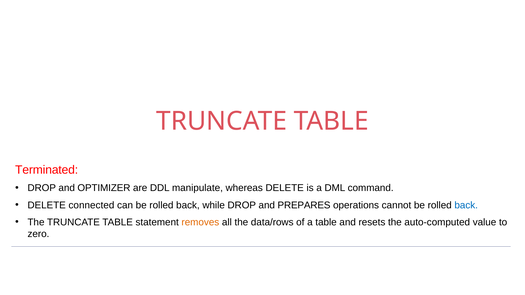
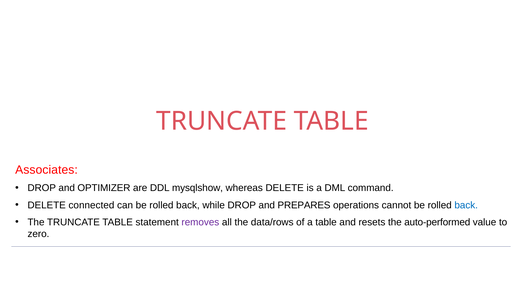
Terminated: Terminated -> Associates (46, 170)
manipulate: manipulate -> mysqlshow (197, 188)
removes colour: orange -> purple (200, 222)
auto-computed: auto-computed -> auto-performed (437, 222)
